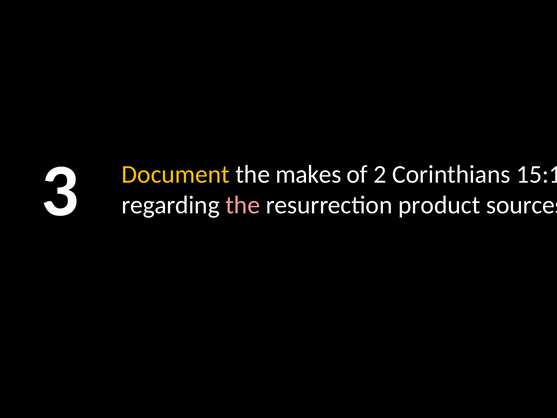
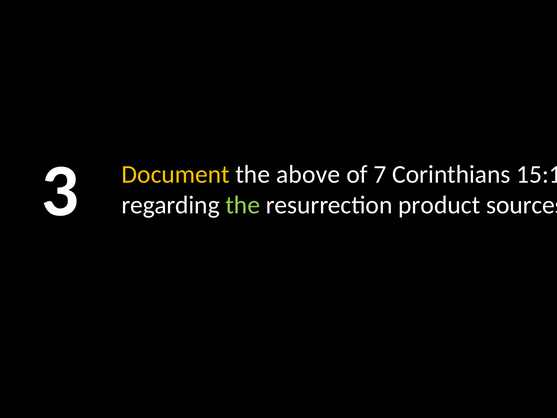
makes: makes -> above (308, 174)
2: 2 -> 7 (380, 174)
the colour: pink -> light green (243, 205)
